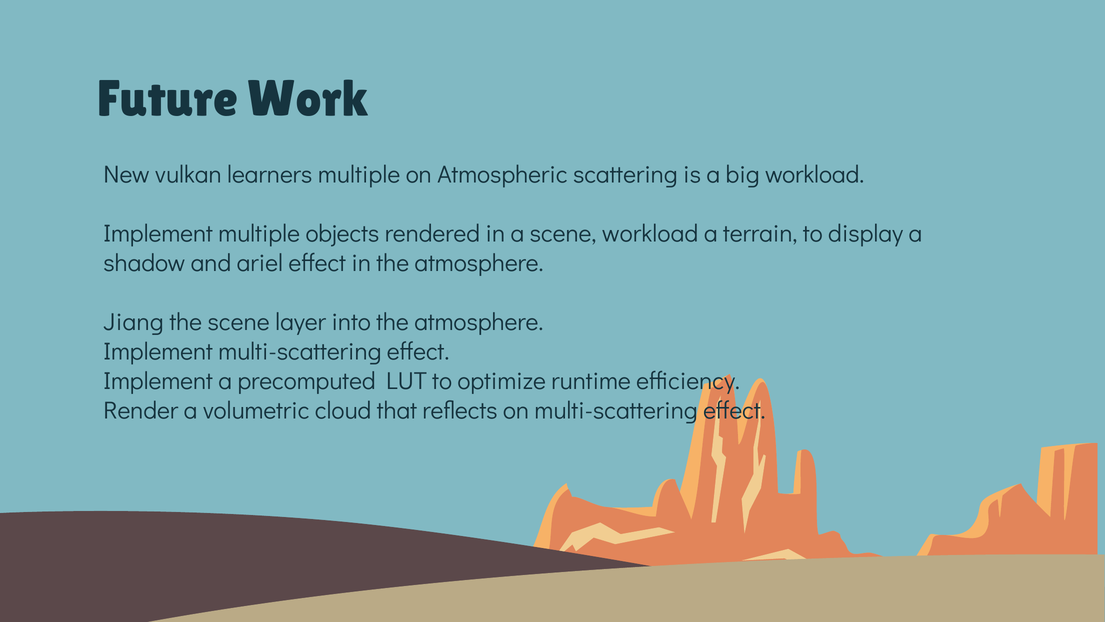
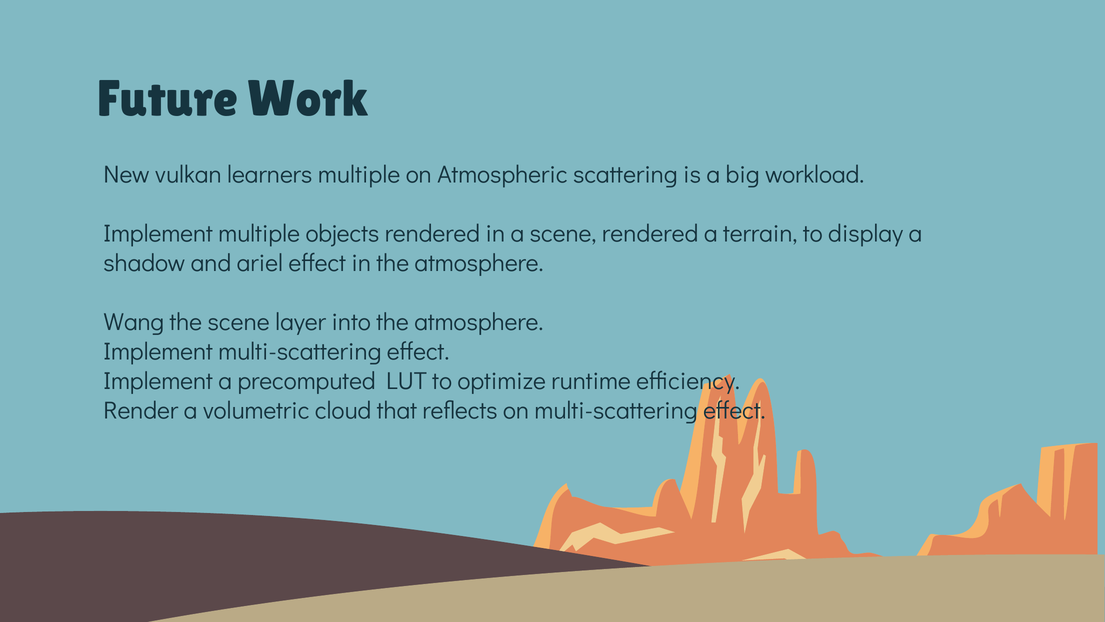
scene workload: workload -> rendered (650, 233)
Jiang: Jiang -> Wang (134, 322)
